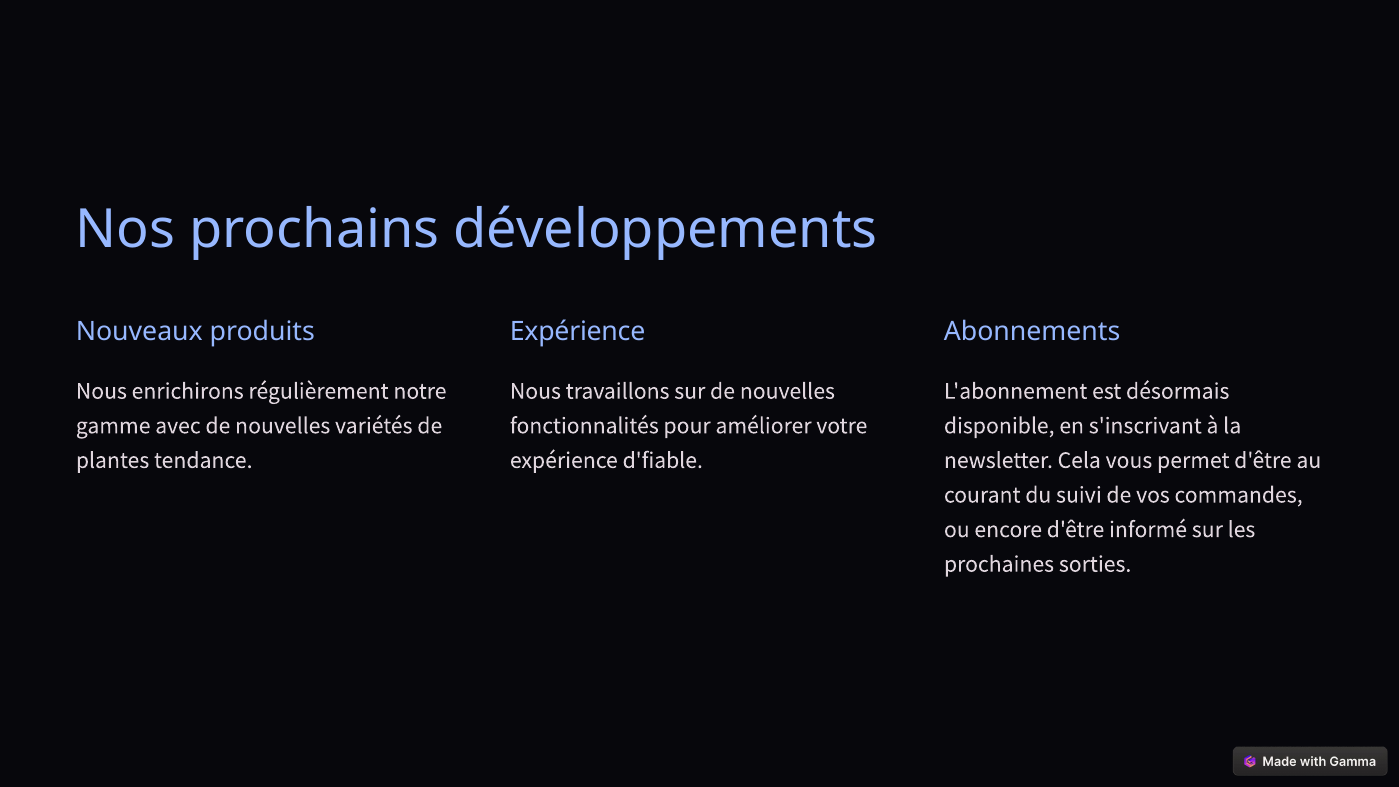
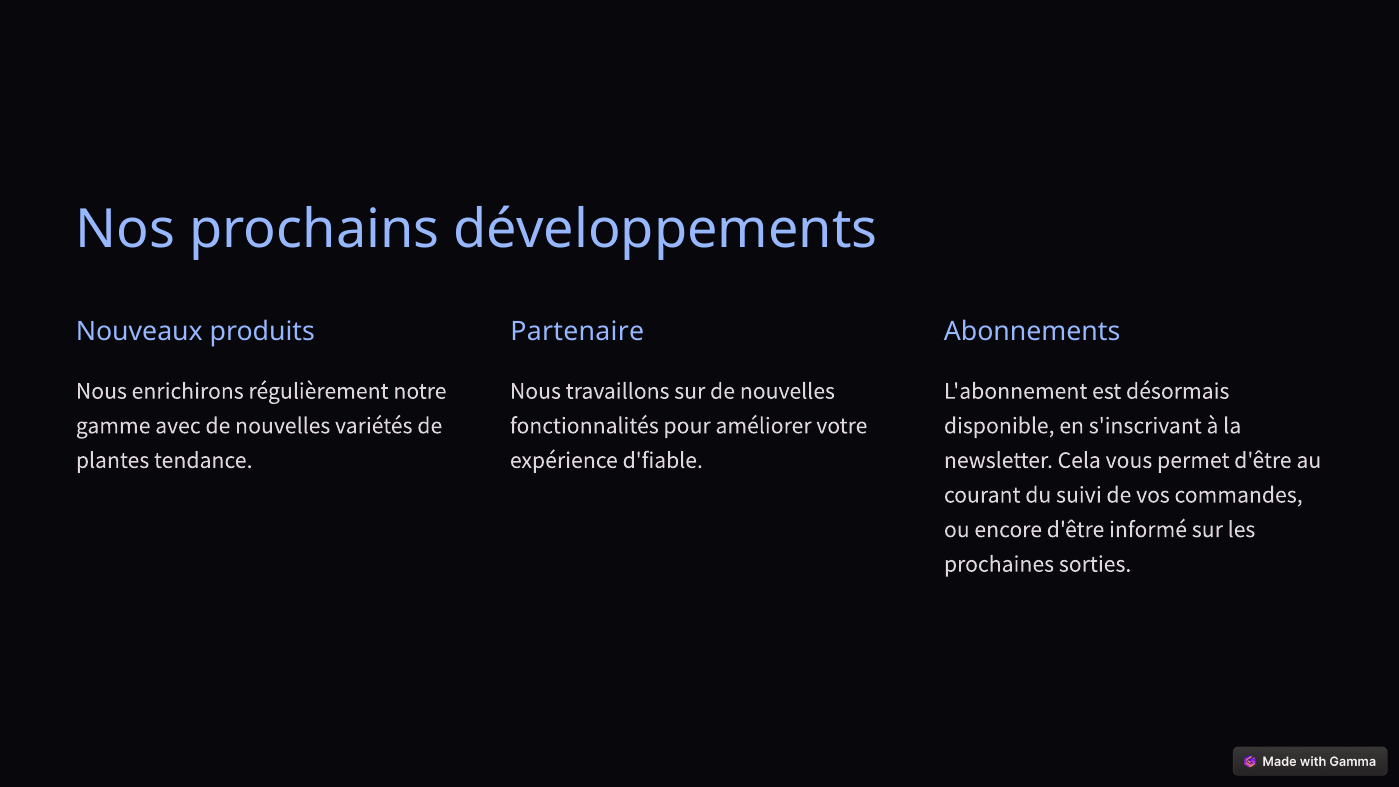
Expérience: Expérience -> Partenaire (577, 332)
